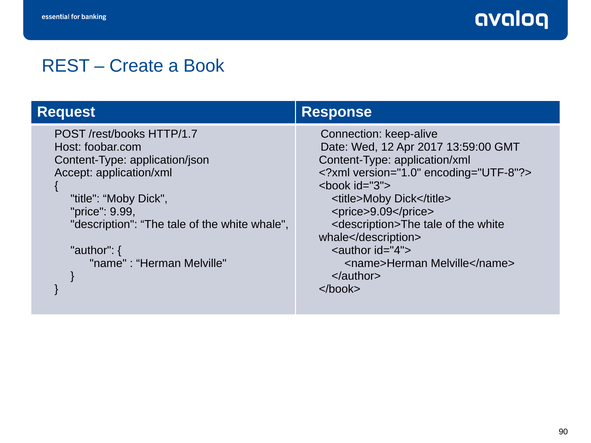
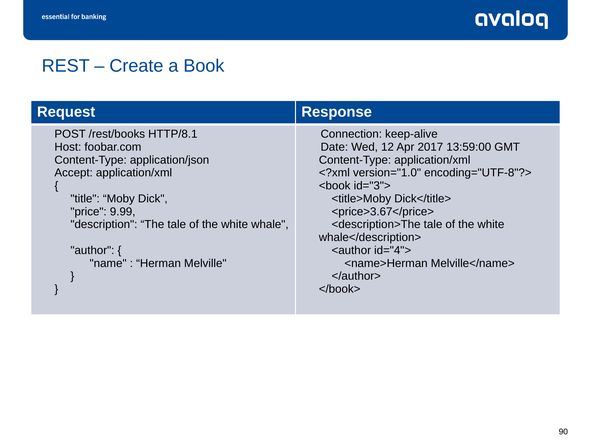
HTTP/1.7: HTTP/1.7 -> HTTP/8.1 (173, 134)
<price>9.09</price>: <price>9.09</price> -> <price>3.67</price> (383, 212)
